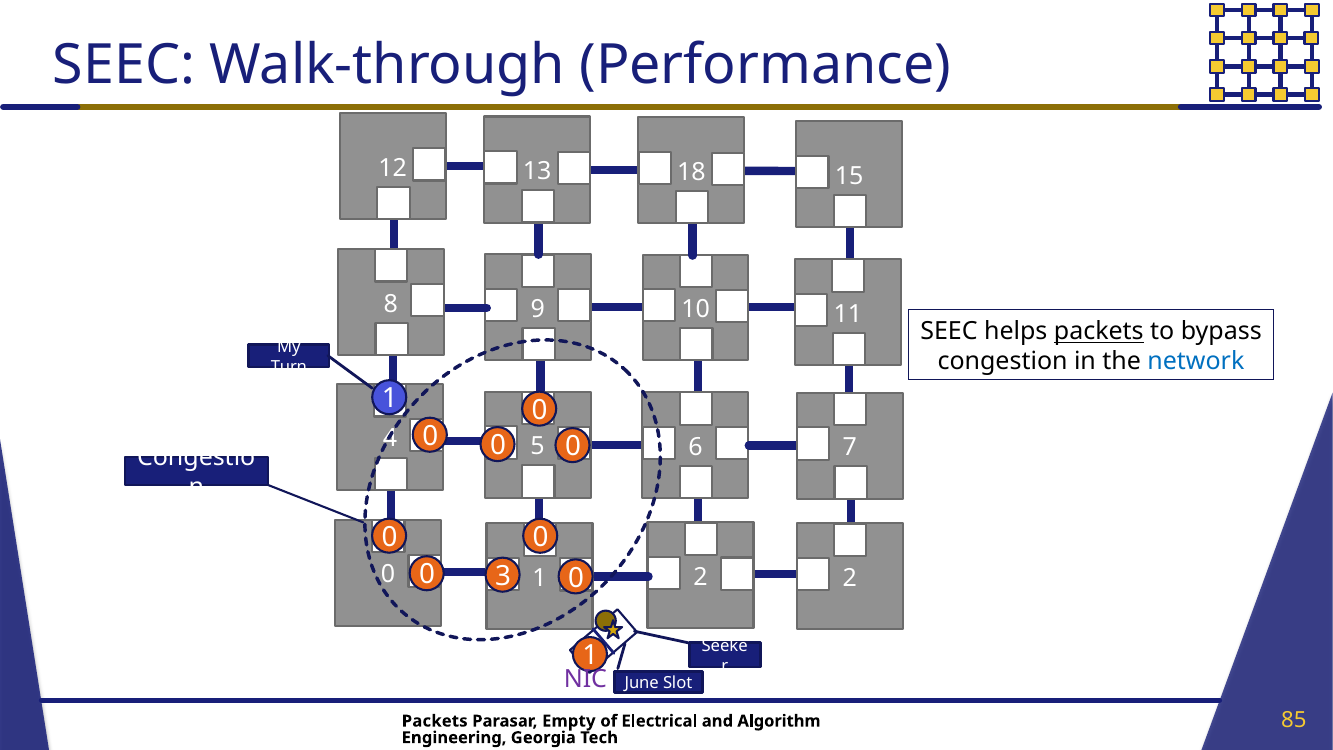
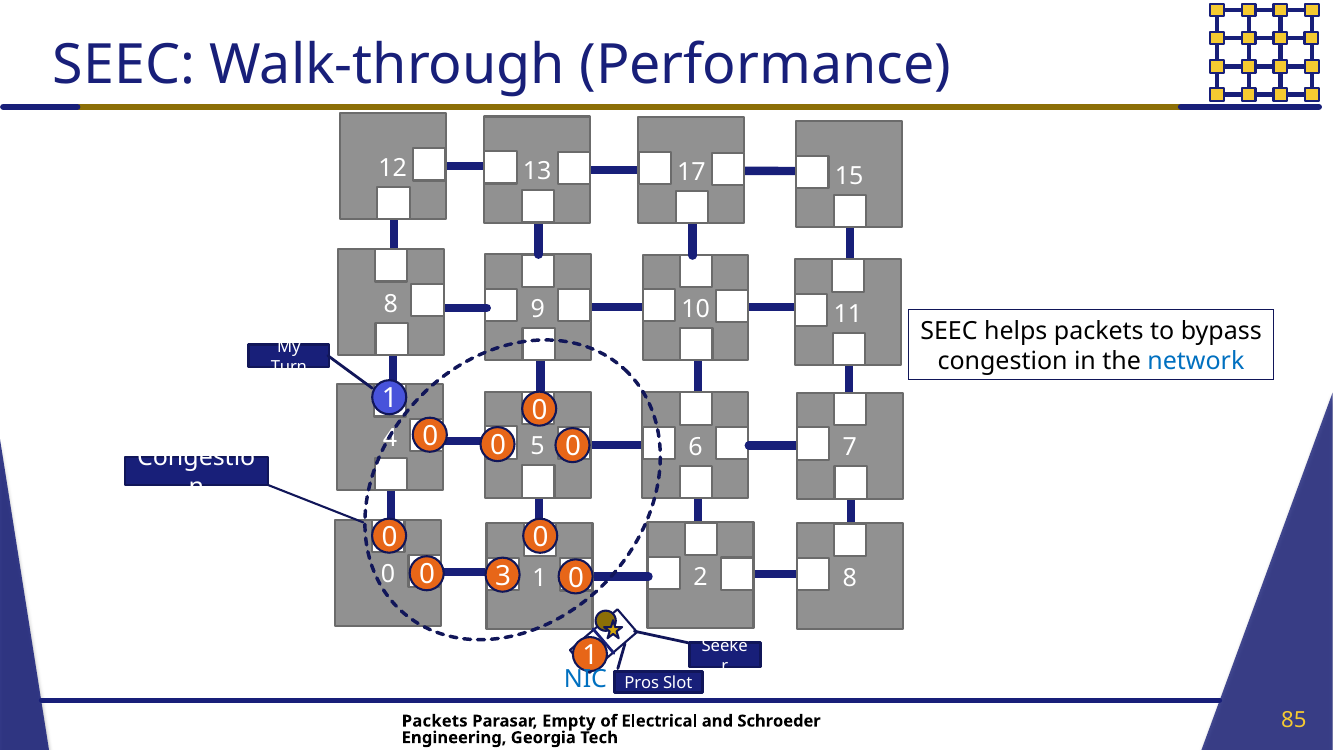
18: 18 -> 17 (691, 172)
packets underline: present -> none (1099, 332)
2 2: 2 -> 8 (850, 578)
NIC colour: purple -> blue (585, 679)
June: June -> Pros (642, 683)
Algorithm: Algorithm -> Schroeder (779, 721)
